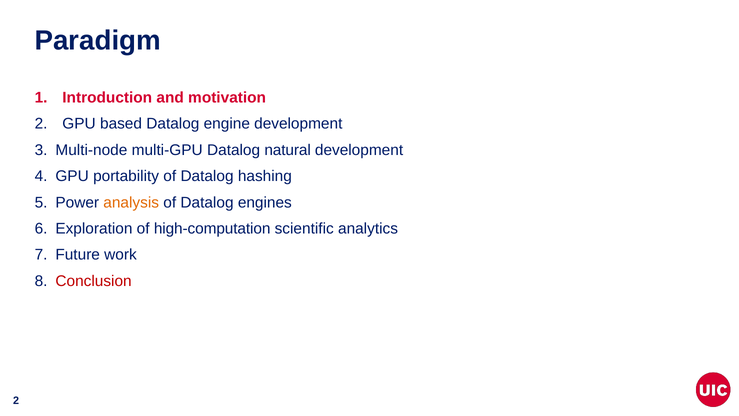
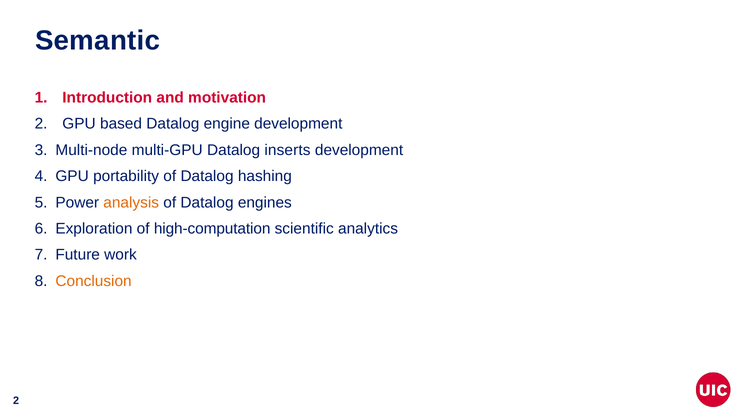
Paradigm: Paradigm -> Semantic (98, 41)
natural: natural -> inserts (287, 150)
Conclusion colour: red -> orange (94, 281)
